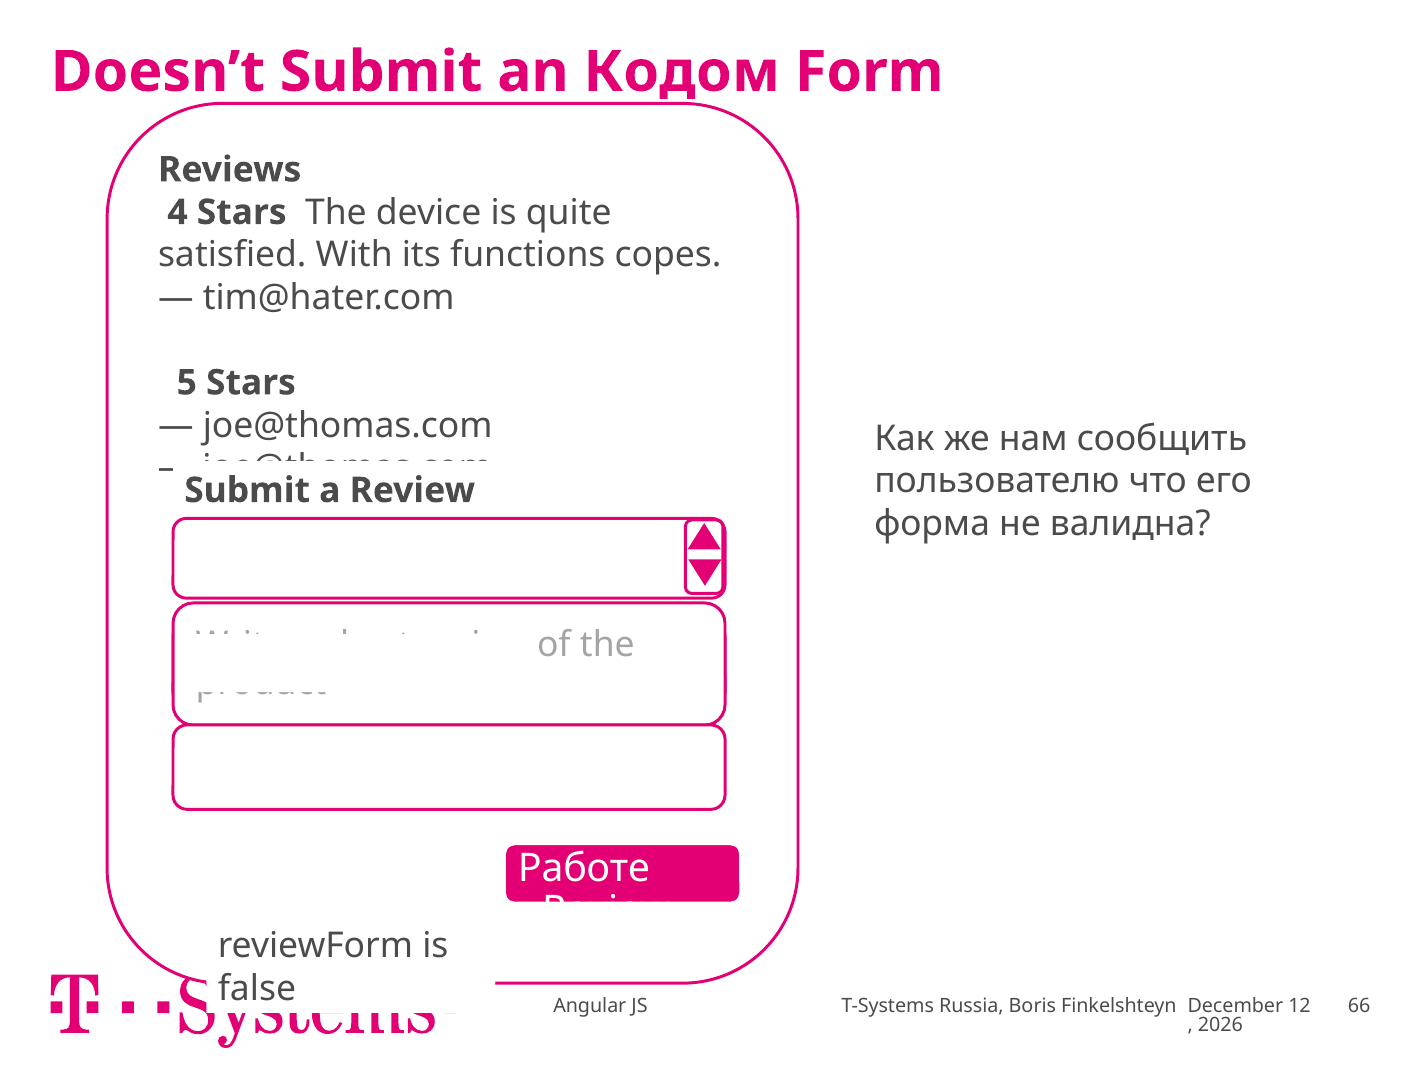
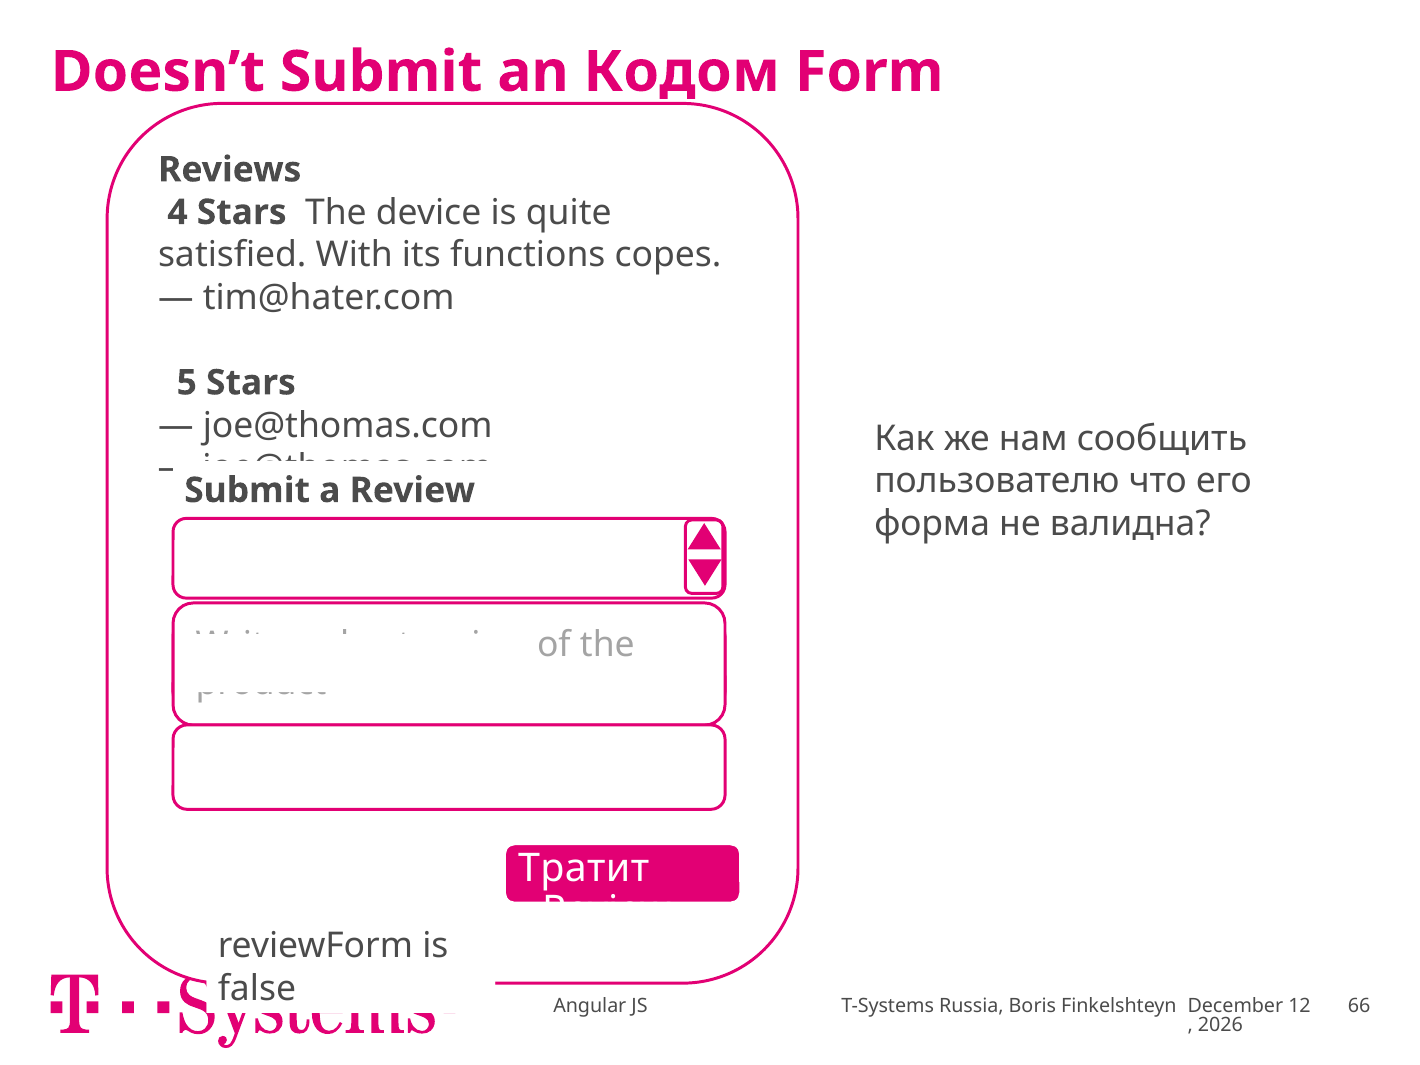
Работе: Работе -> Тратит (584, 868)
